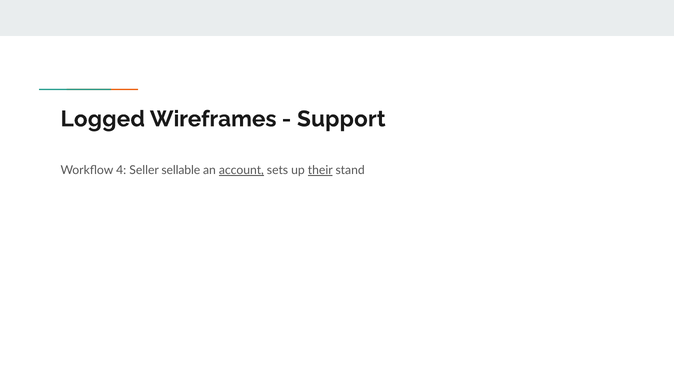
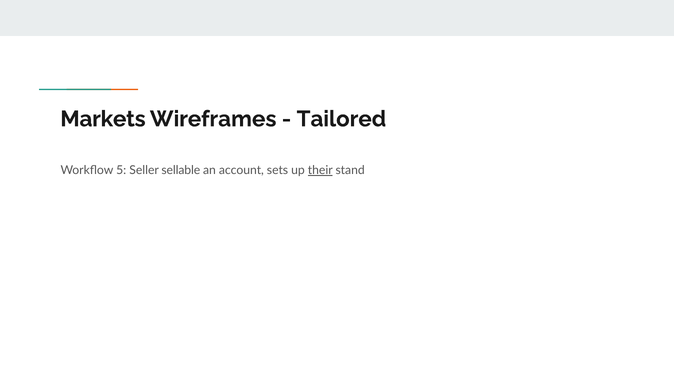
Logged: Logged -> Markets (103, 119)
Support: Support -> Tailored (341, 119)
4: 4 -> 5 (121, 170)
account underline: present -> none (241, 170)
